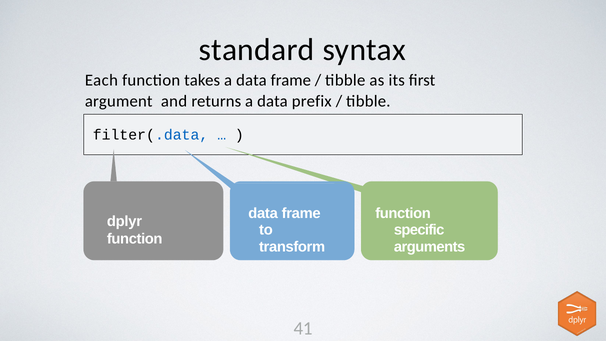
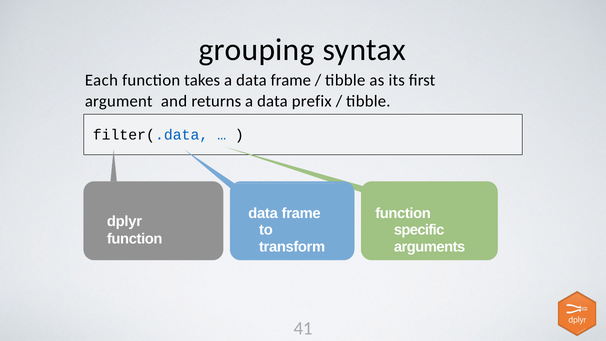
standard: standard -> grouping (257, 50)
